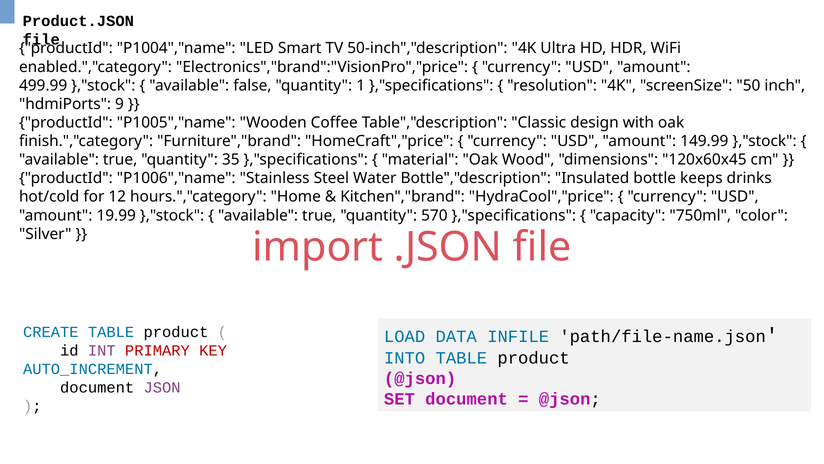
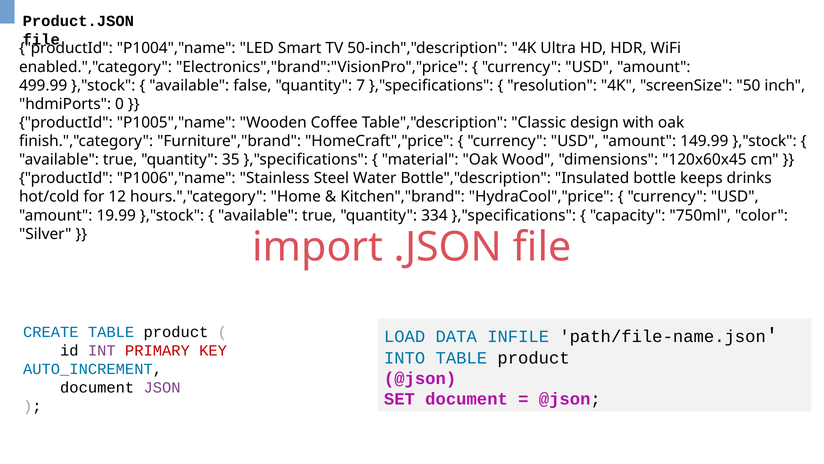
1: 1 -> 7 (361, 85)
9: 9 -> 0 (120, 104)
570: 570 -> 334 (434, 215)
